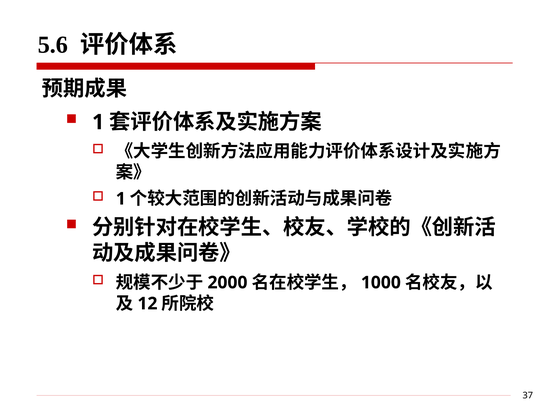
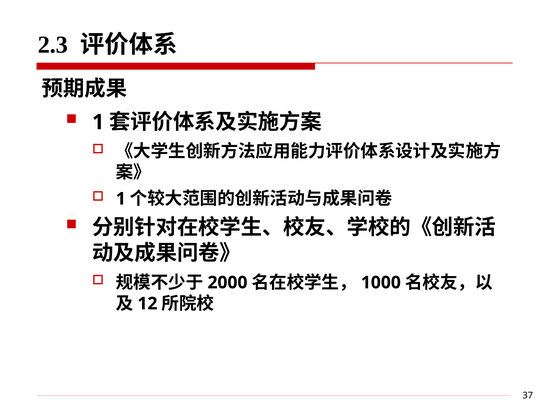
5.6: 5.6 -> 2.3 (53, 45)
